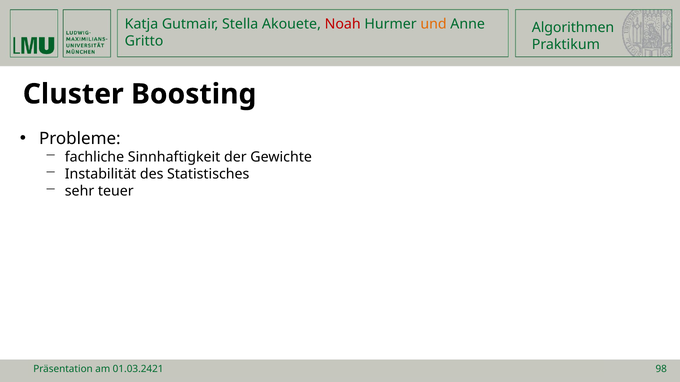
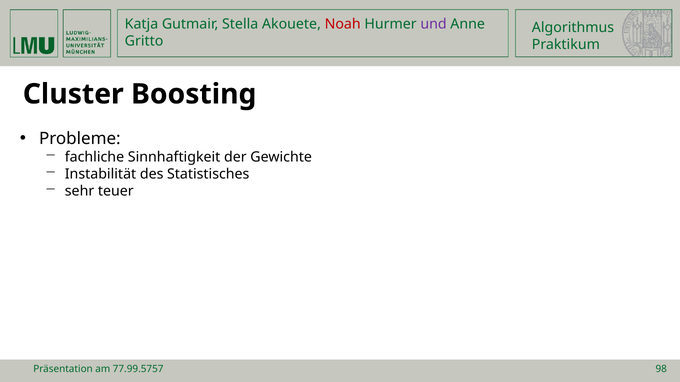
und colour: orange -> purple (434, 24)
Algorithmen: Algorithmen -> Algorithmus (573, 28)
01.03.2421: 01.03.2421 -> 77.99.5757 (138, 369)
